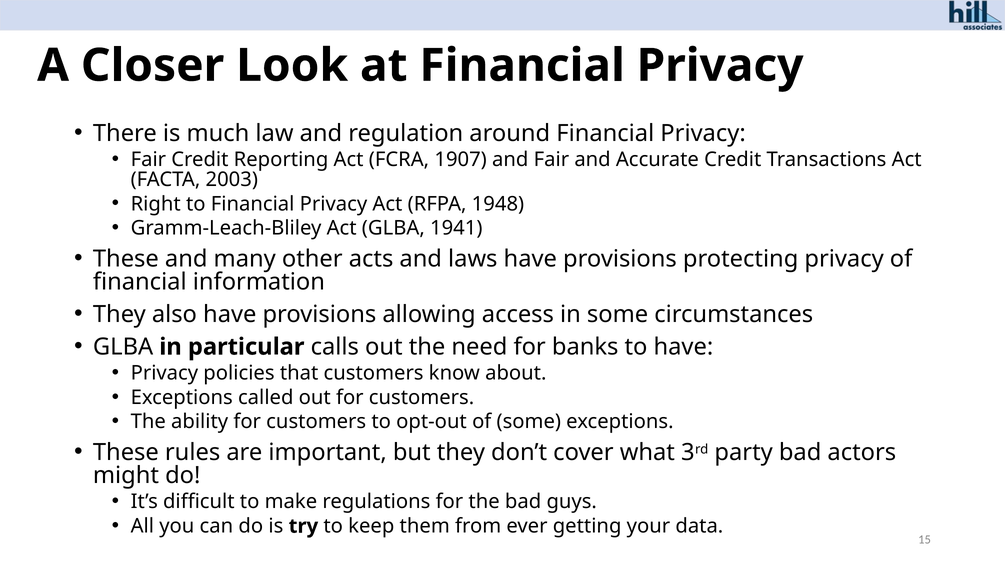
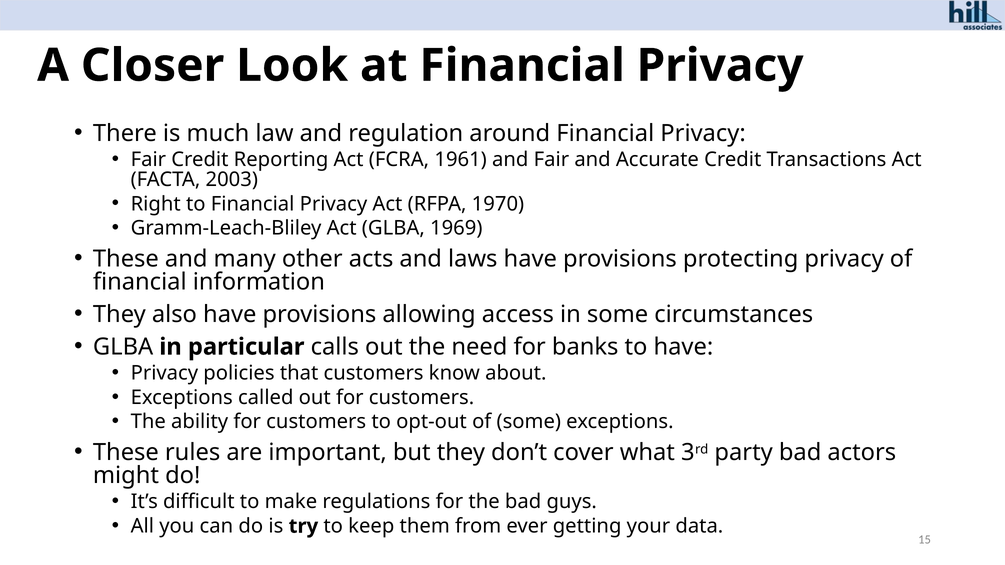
1907: 1907 -> 1961 (461, 160)
1948: 1948 -> 1970 (498, 204)
1941: 1941 -> 1969 (456, 228)
